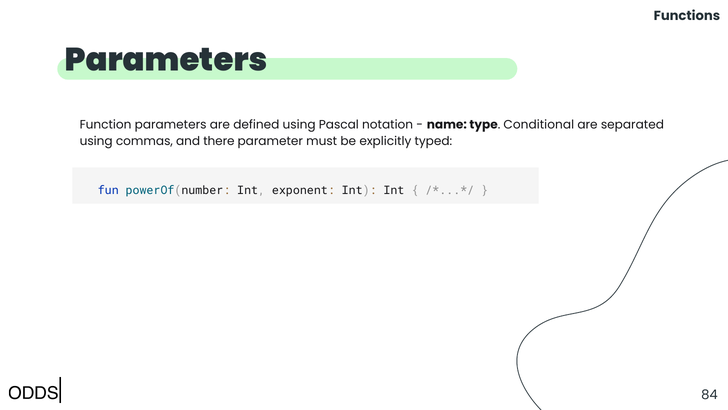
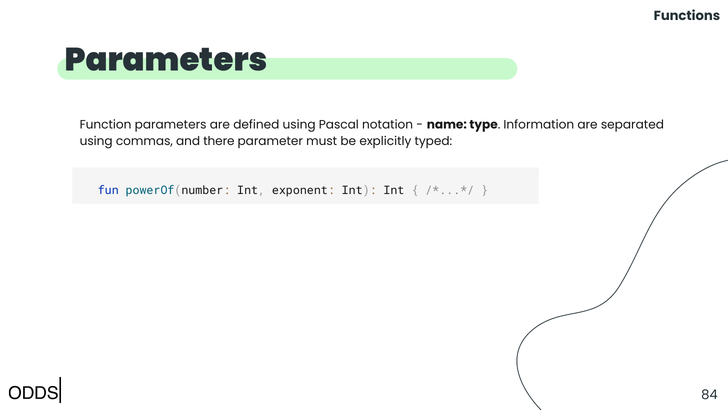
Conditional: Conditional -> Information (539, 124)
